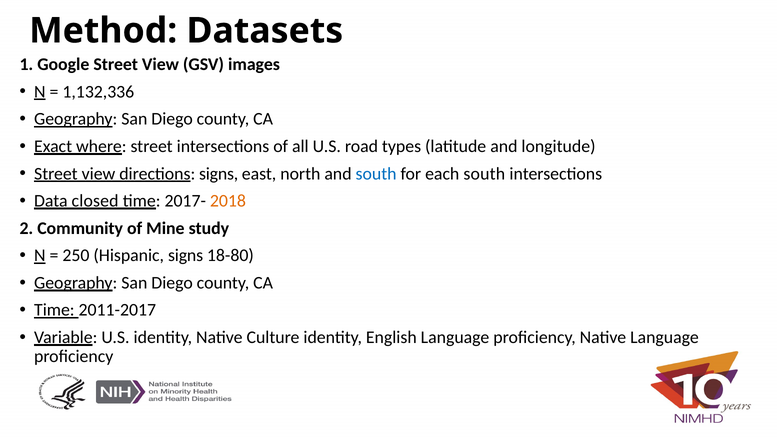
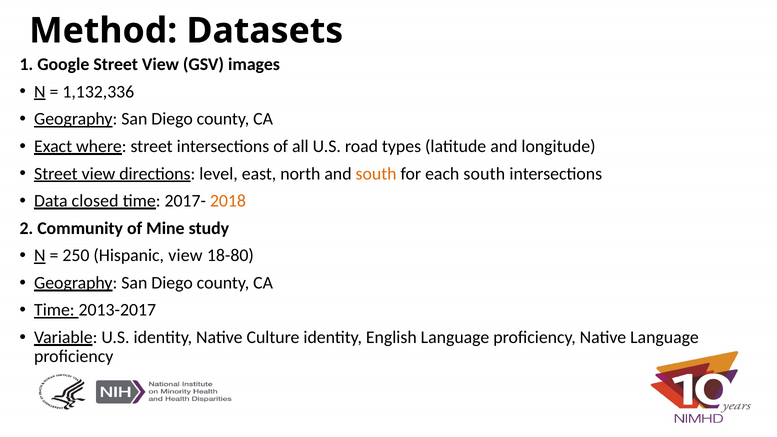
directions signs: signs -> level (219, 174)
south colour: blue -> orange (376, 174)
Hispanic signs: signs -> view (185, 256)
2011-2017: 2011-2017 -> 2013-2017 (117, 310)
